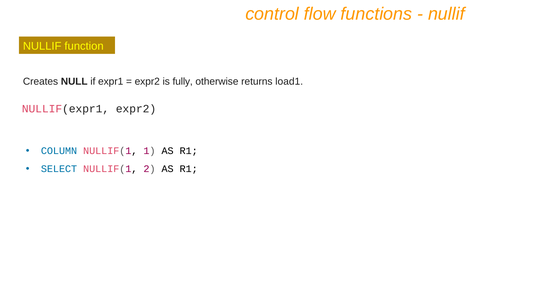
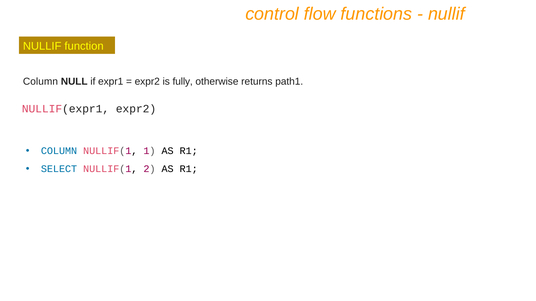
Creates: Creates -> Column (40, 82)
load1: load1 -> path1 (289, 82)
